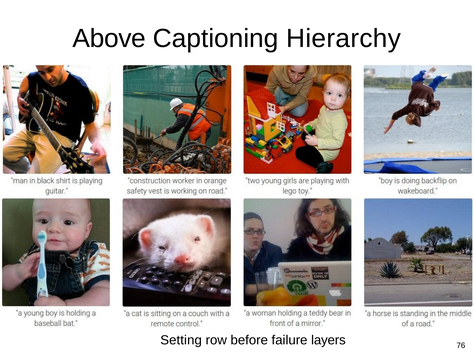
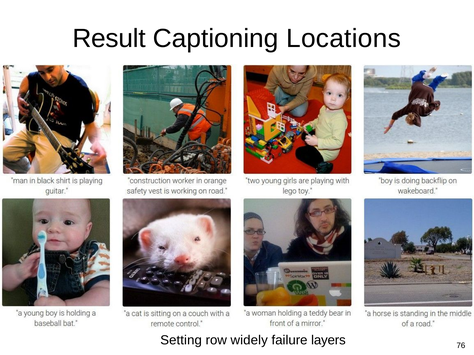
Above: Above -> Result (109, 39)
Hierarchy: Hierarchy -> Locations (343, 39)
before: before -> widely (249, 341)
